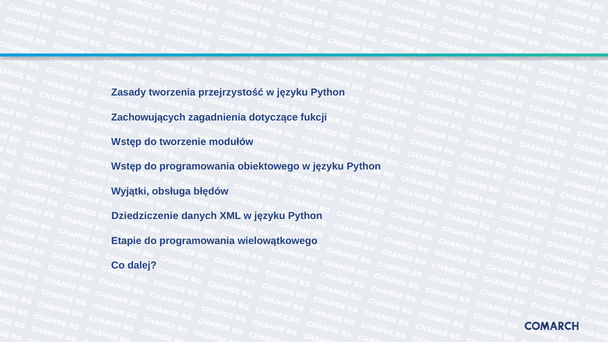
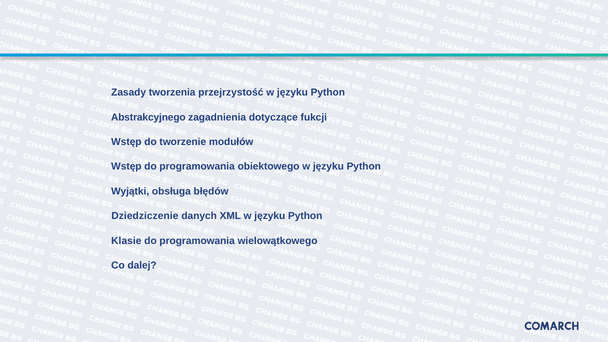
Zachowujących: Zachowujących -> Abstrakcyjnego (148, 117)
Etapie: Etapie -> Klasie (126, 241)
